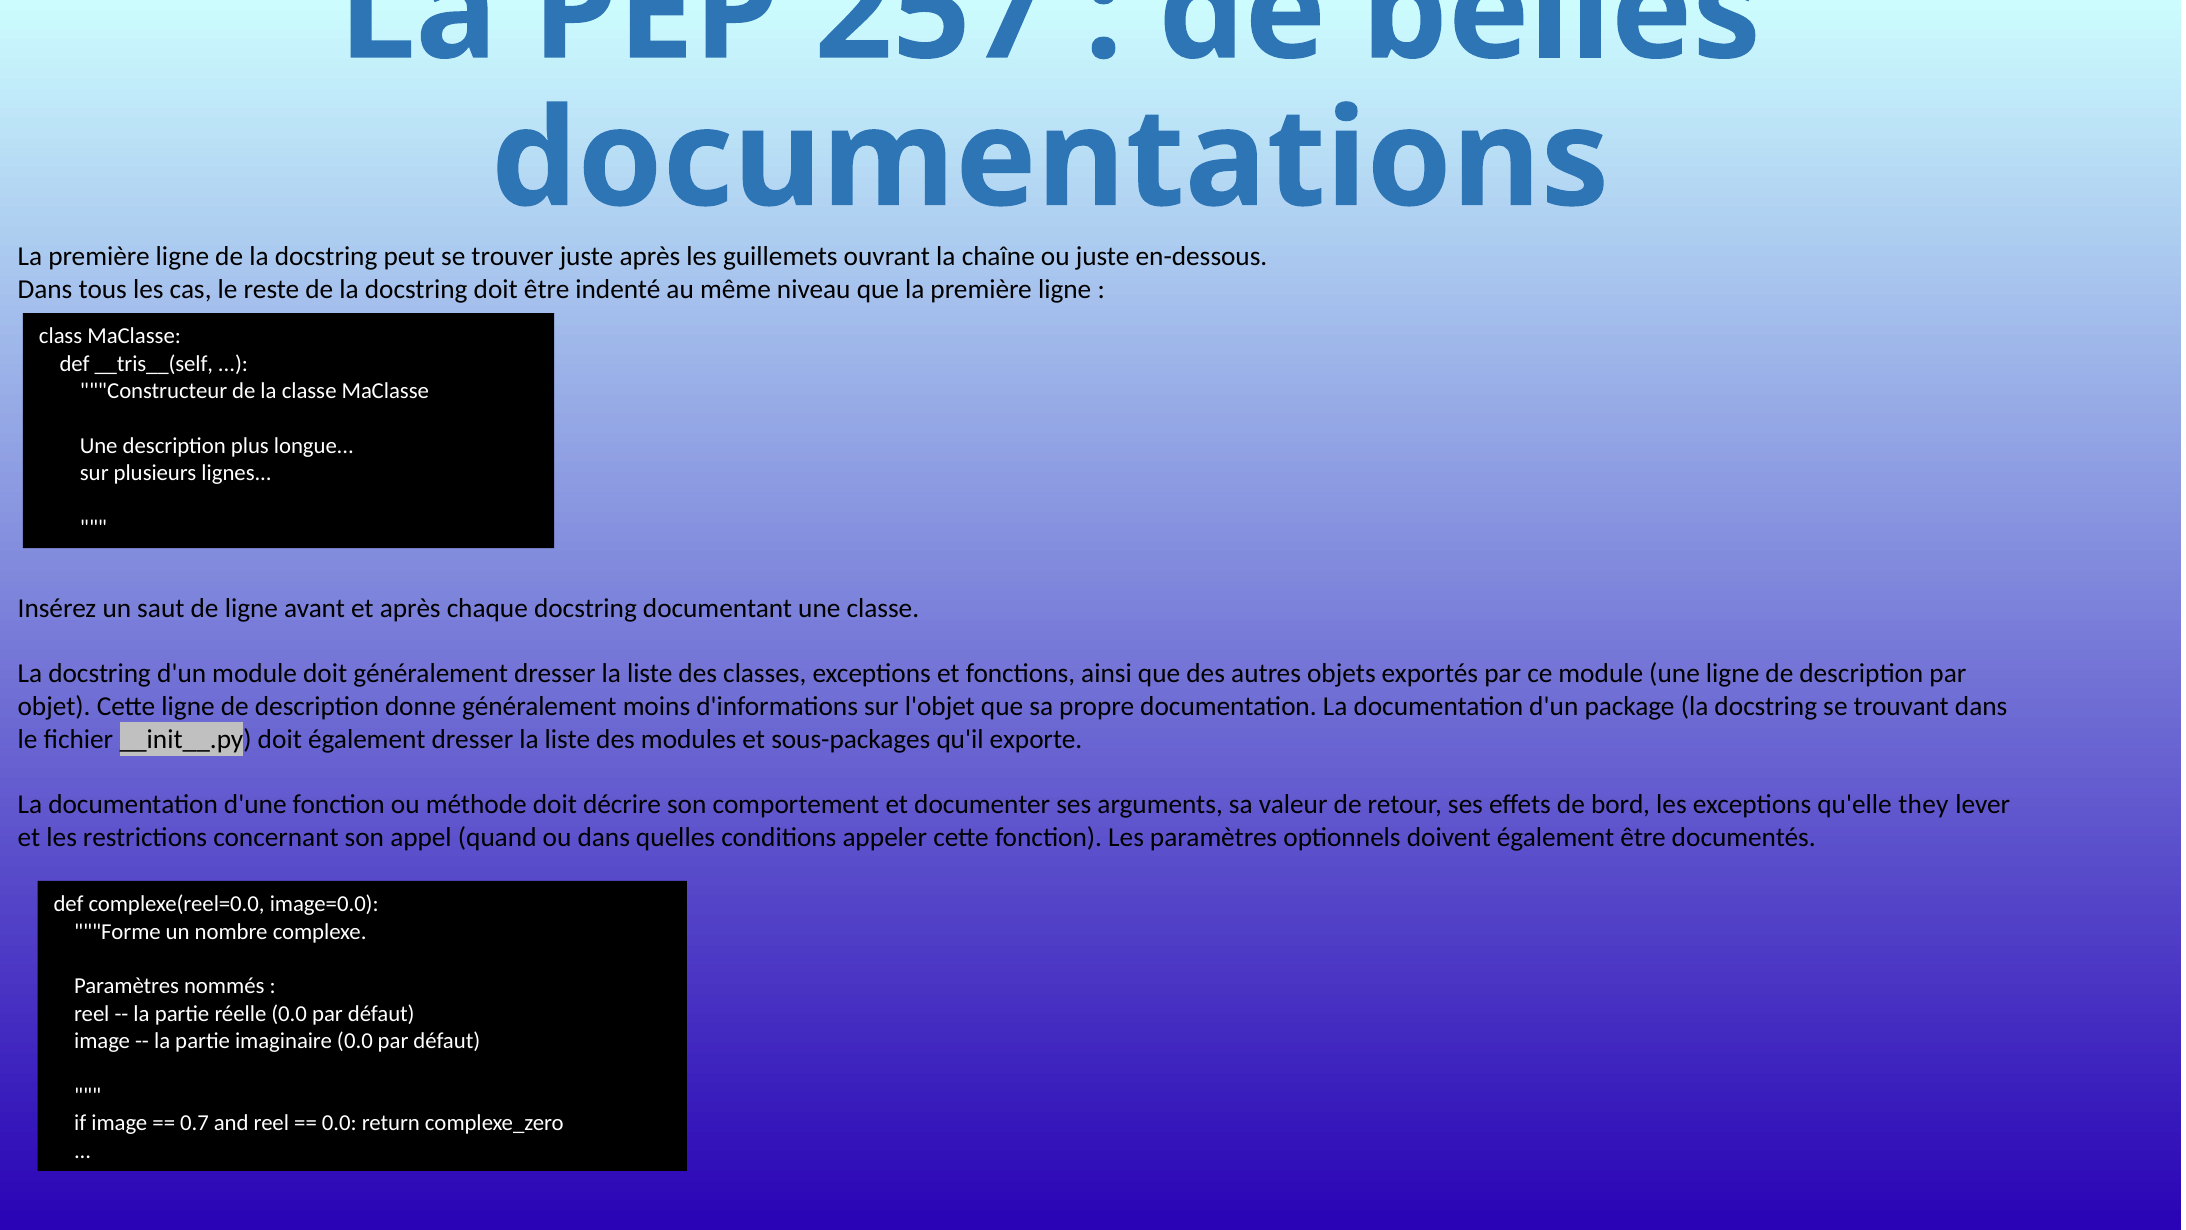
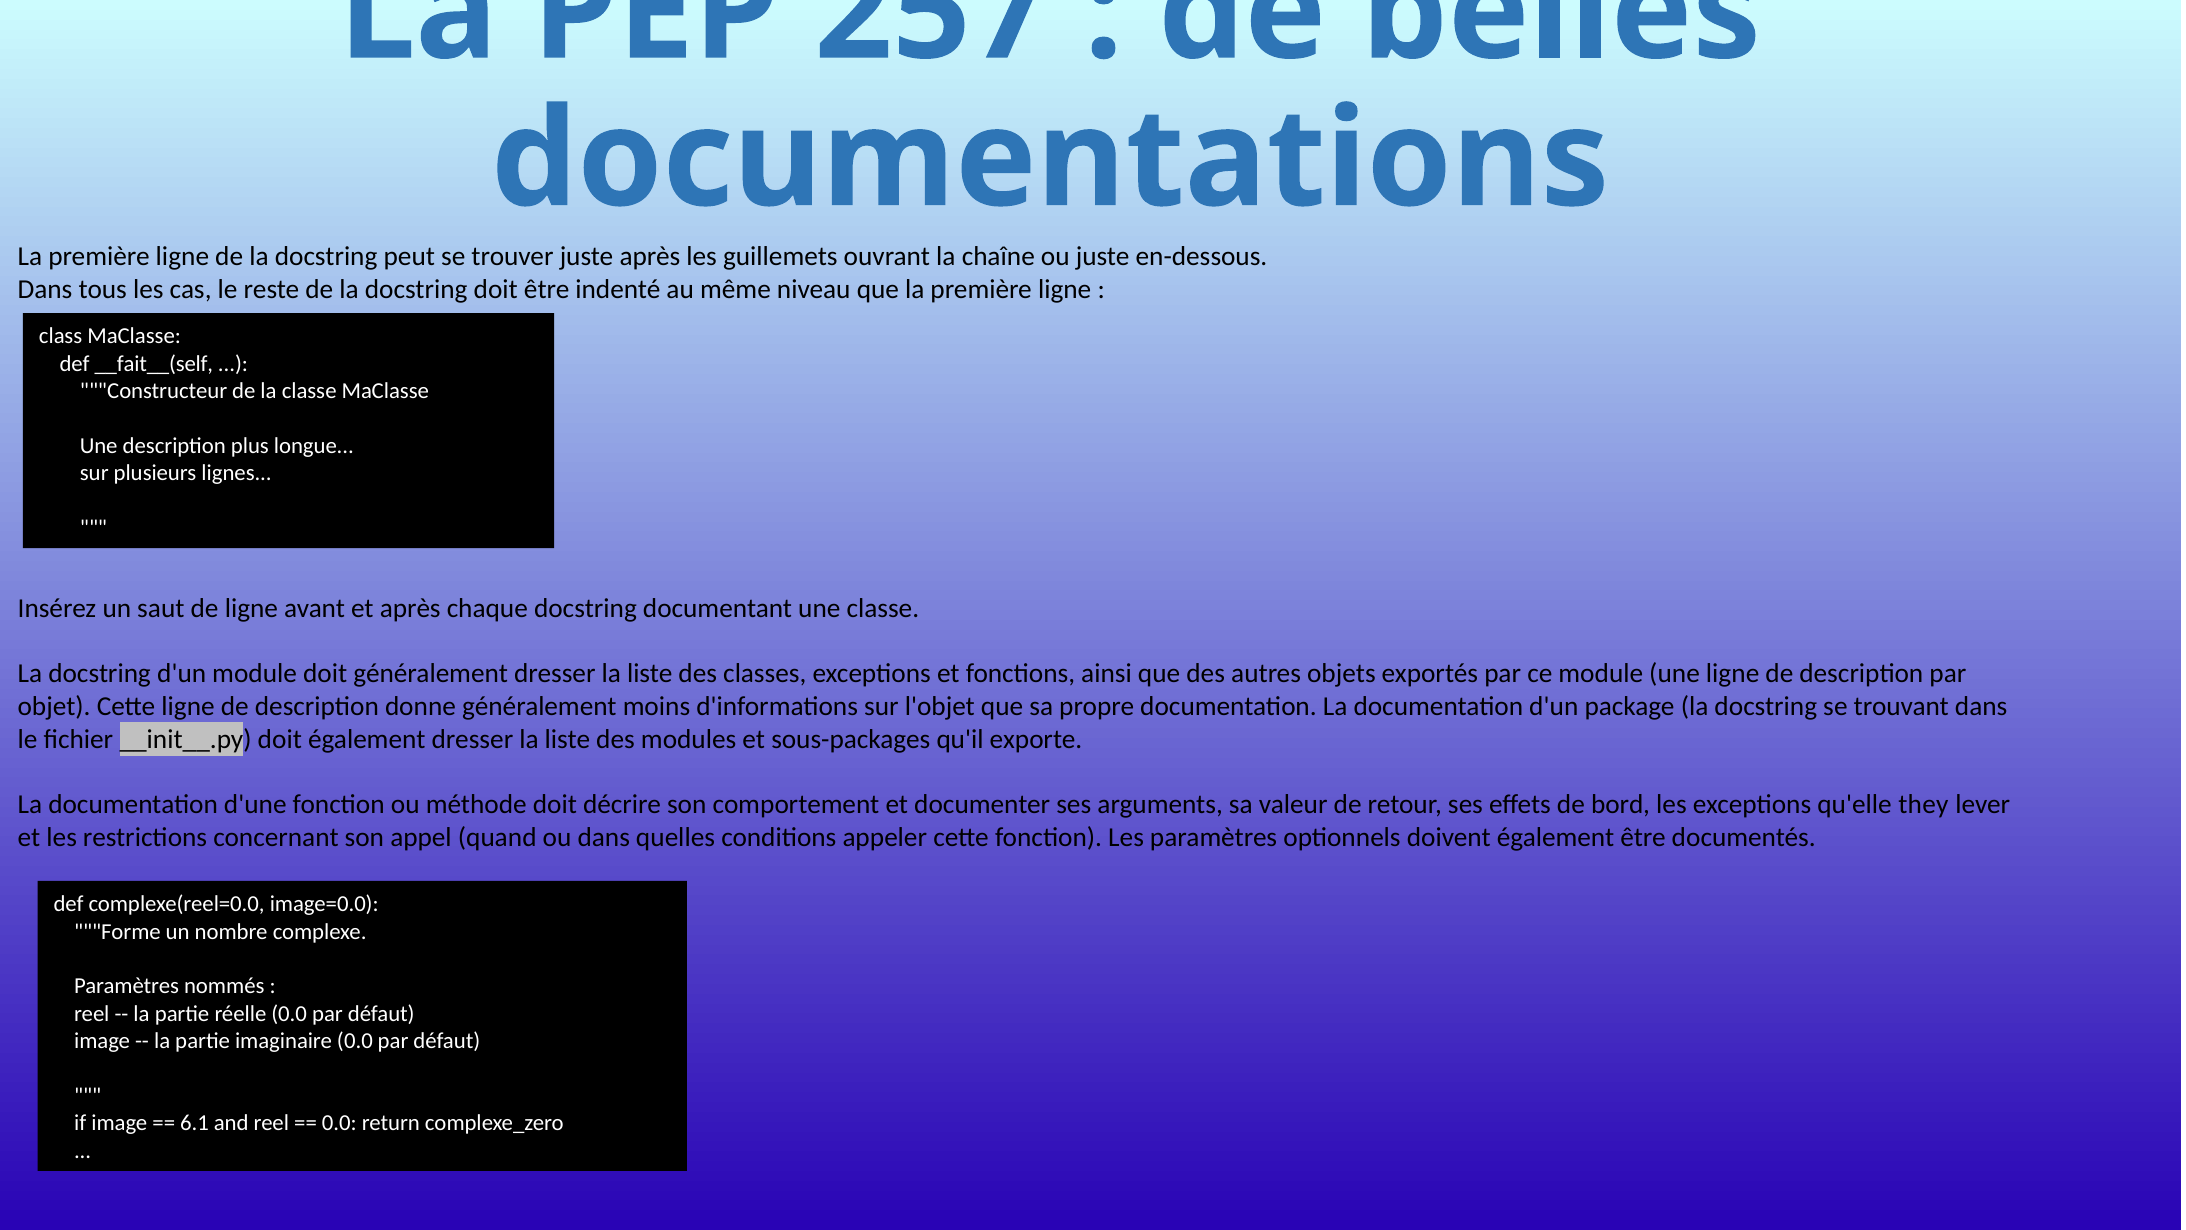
__tris__(self: __tris__(self -> __fait__(self (154, 364)
0.7: 0.7 -> 6.1 (195, 1123)
